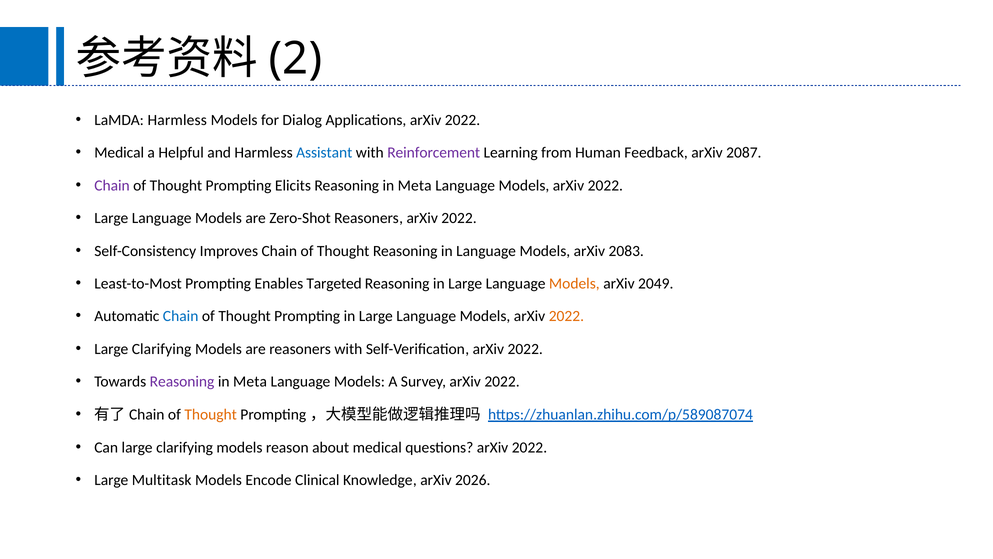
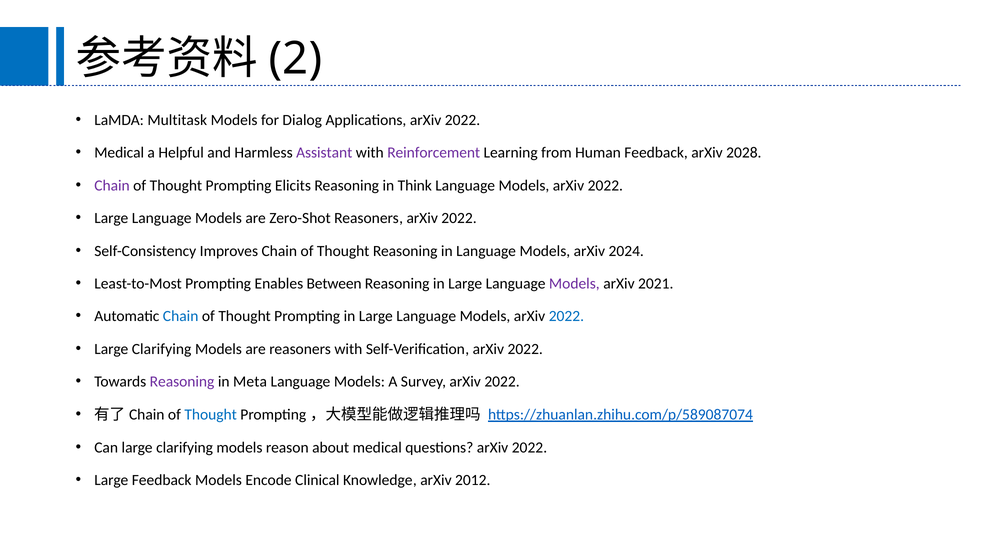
LaMDA Harmless: Harmless -> Multitask (177, 120)
Assistant colour: blue -> purple (324, 153)
2087: 2087 -> 2028 (744, 153)
Elicits Reasoning in Meta: Meta -> Think (415, 185)
2083: 2083 -> 2024 (626, 251)
Targeted: Targeted -> Between (334, 283)
Models colour: orange -> purple (574, 283)
2049: 2049 -> 2021 (656, 283)
2022 colour: orange -> blue (566, 316)
Thought colour: orange -> blue (211, 414)
Large Multitask: Multitask -> Feedback (162, 480)
2026: 2026 -> 2012 (473, 480)
